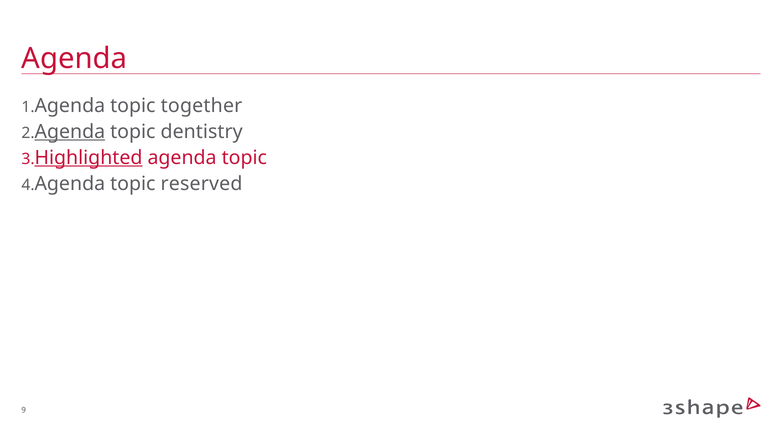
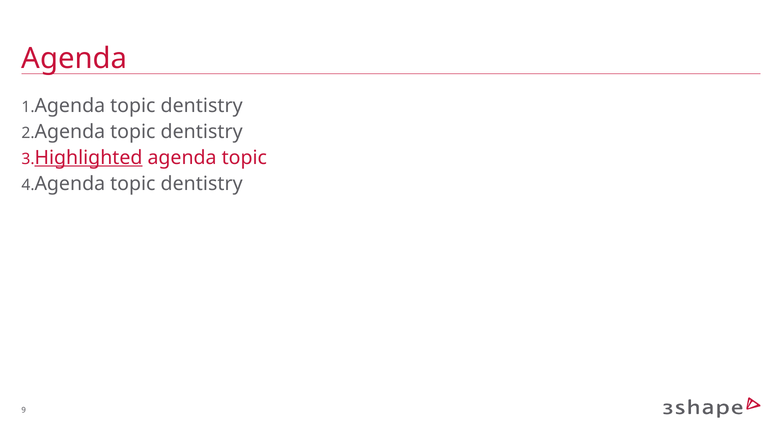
together: together -> dentistry (202, 106)
Agenda underline: present -> none (70, 132)
reserved: reserved -> dentistry (202, 184)
